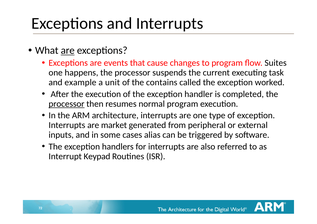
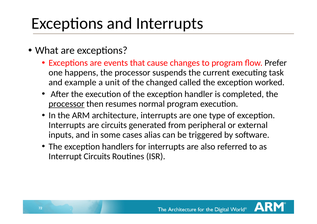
are underline: present -> none (68, 50)
Suites: Suites -> Prefer (276, 63)
contains: contains -> changed (162, 82)
are market: market -> circuits (114, 125)
Interrupt Keypad: Keypad -> Circuits (97, 156)
